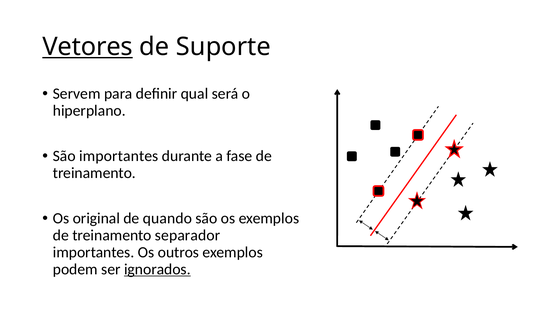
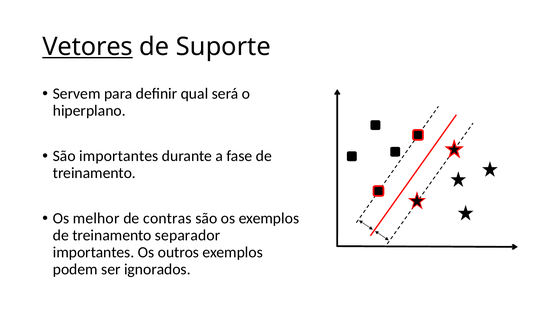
original: original -> melhor (96, 218)
quando: quando -> contras (167, 218)
ignorados underline: present -> none (157, 269)
